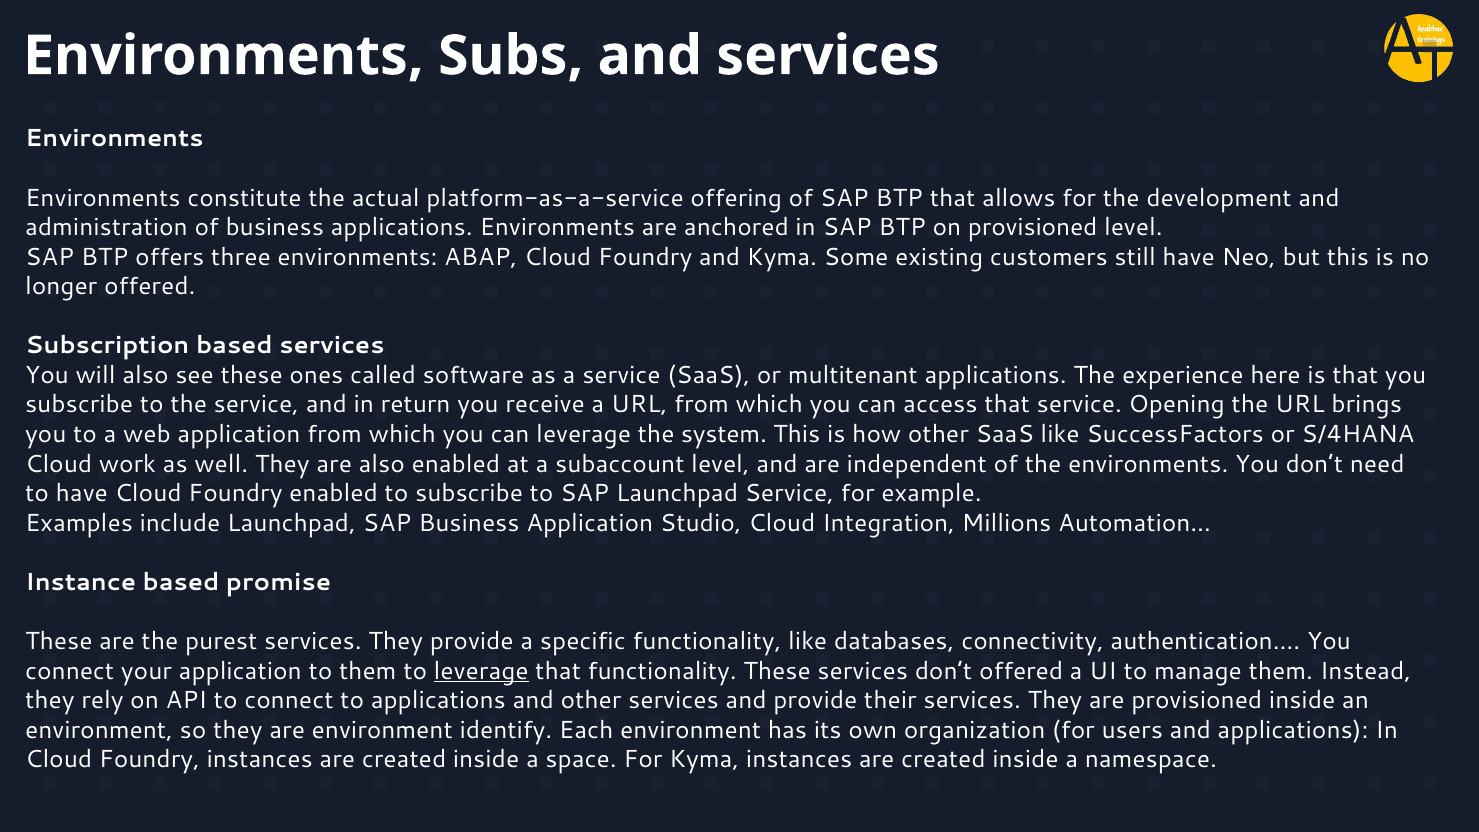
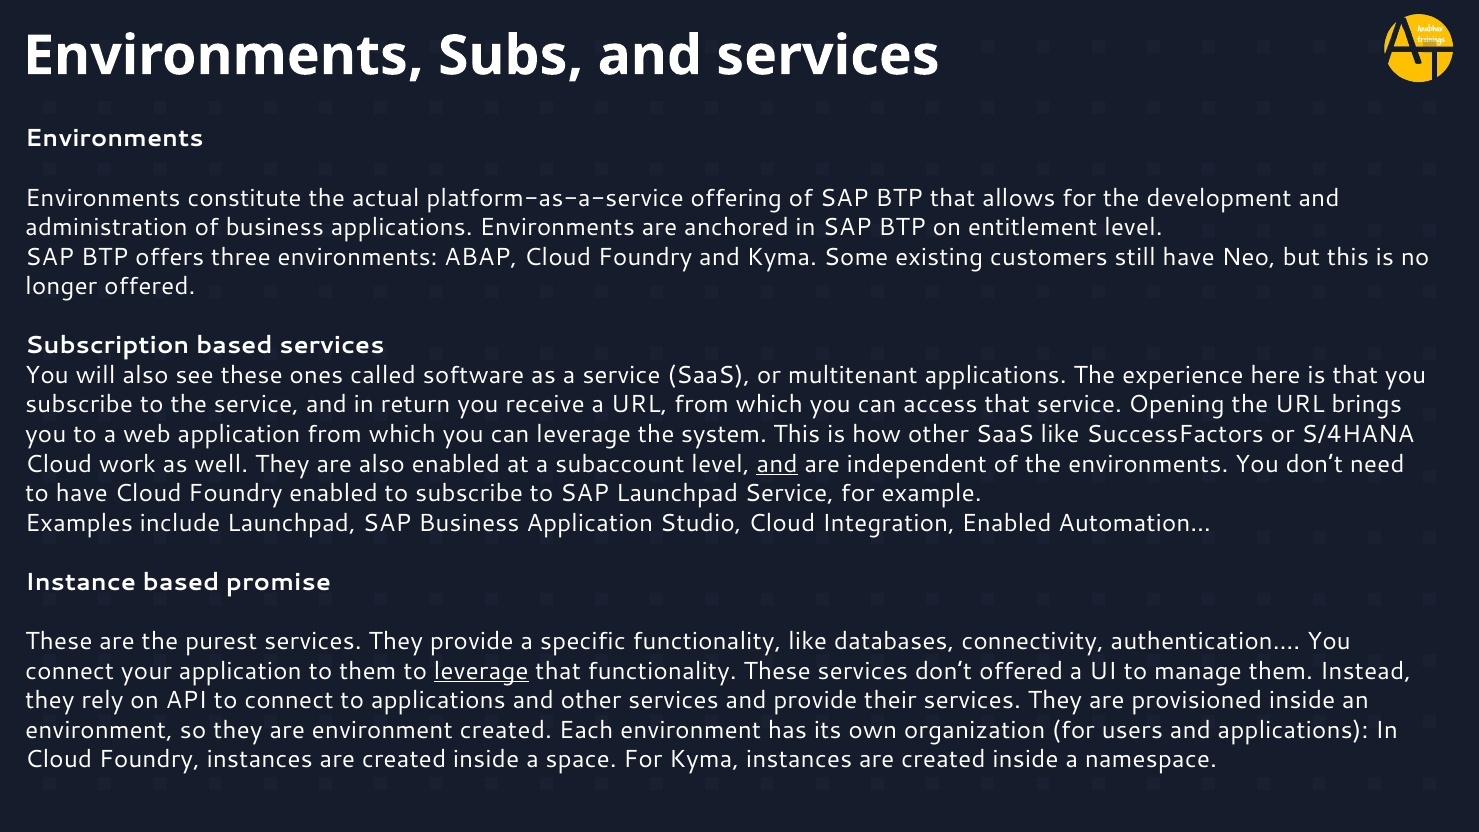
on provisioned: provisioned -> entitlement (1033, 227)
and underline: none -> present (777, 464)
Integration Millions: Millions -> Enabled (1007, 523)
environment identify: identify -> created (506, 730)
